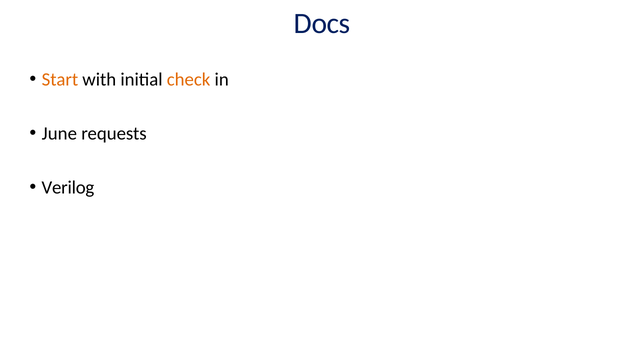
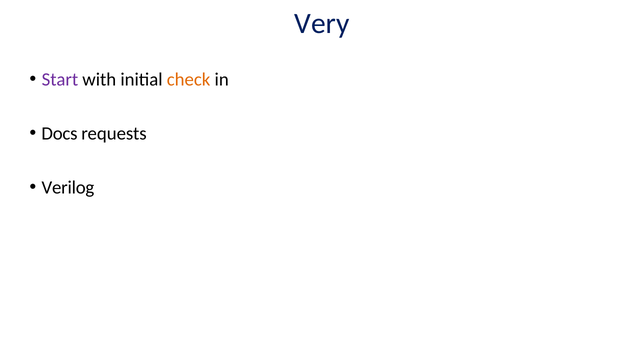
Docs: Docs -> Very (322, 24)
Start colour: orange -> purple (60, 79)
June: June -> Docs (59, 133)
